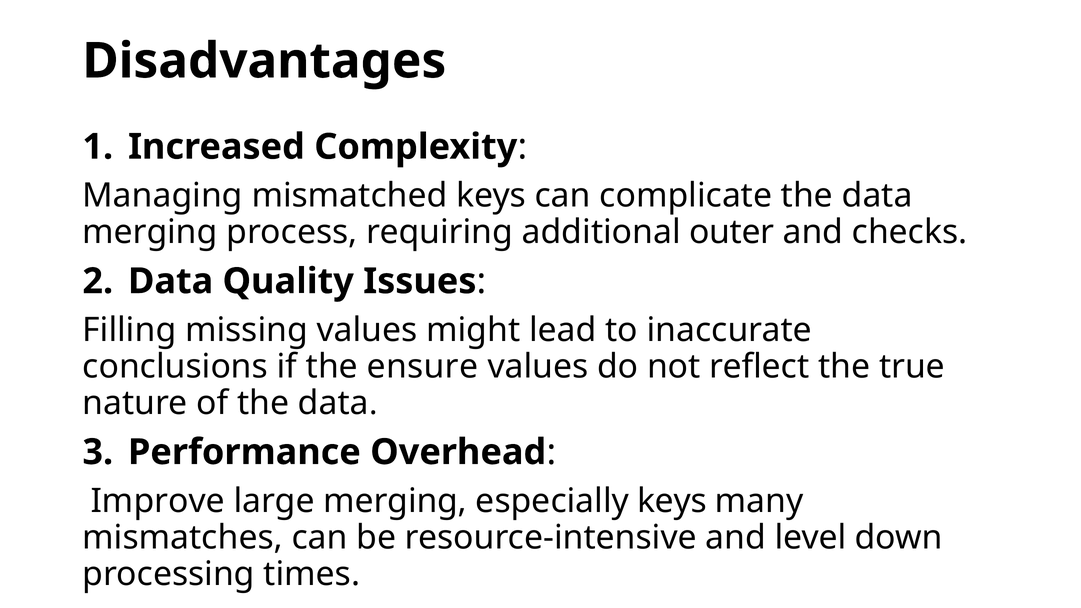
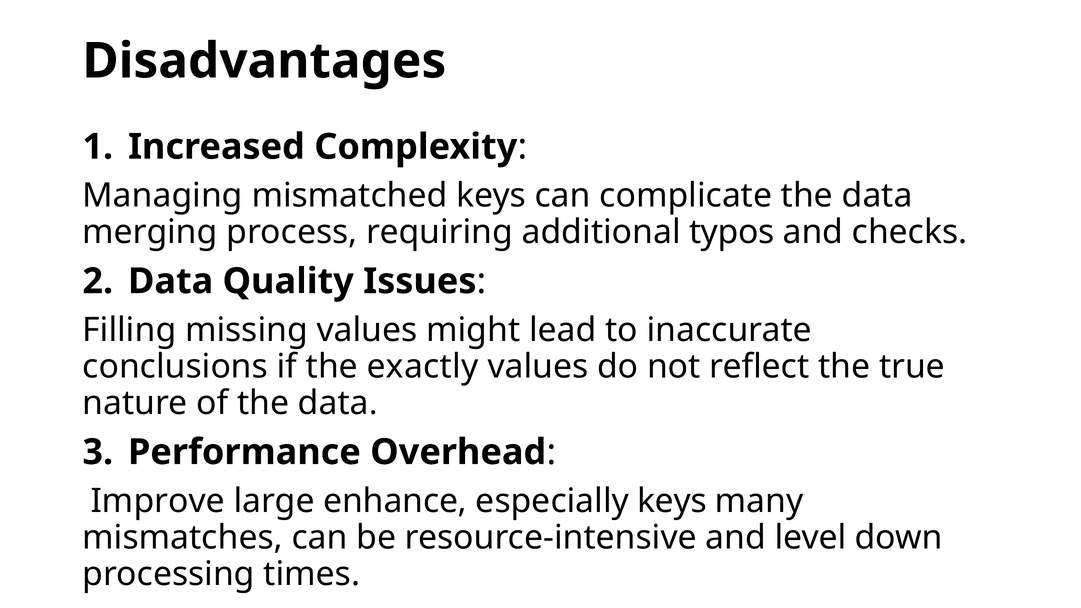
outer: outer -> typos (732, 232)
ensure: ensure -> exactly (423, 367)
large merging: merging -> enhance (395, 501)
